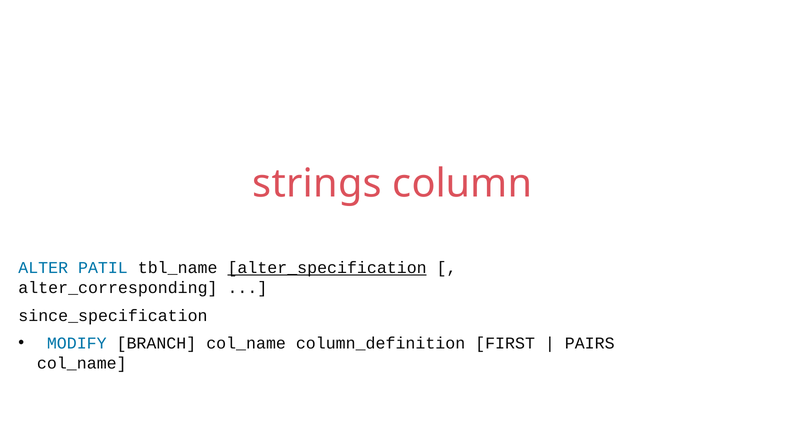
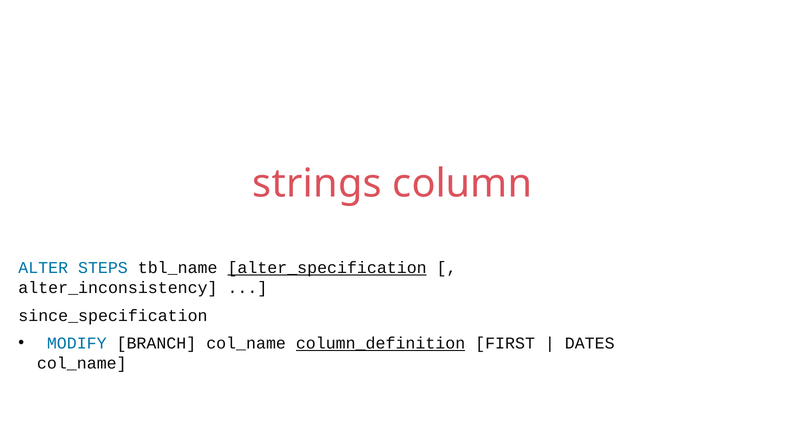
PATIL: PATIL -> STEPS (103, 268)
alter_corresponding: alter_corresponding -> alter_inconsistency (118, 288)
column_definition underline: none -> present (381, 344)
PAIRS: PAIRS -> DATES (590, 344)
